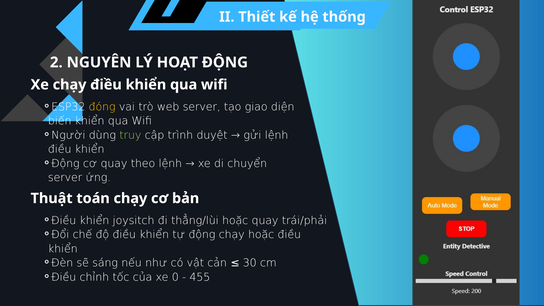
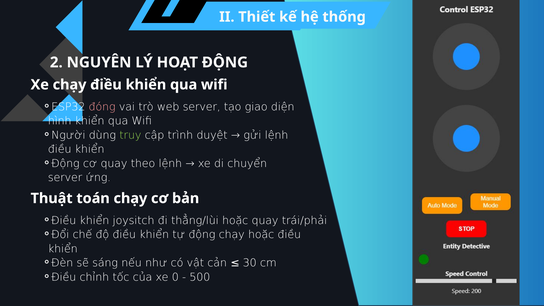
đóng colour: yellow -> pink (102, 107)
biến: biến -> hình (60, 121)
455: 455 -> 500 (200, 277)
